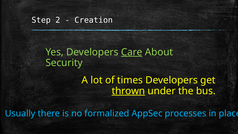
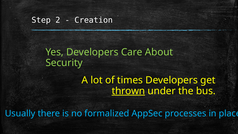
Care underline: present -> none (132, 52)
